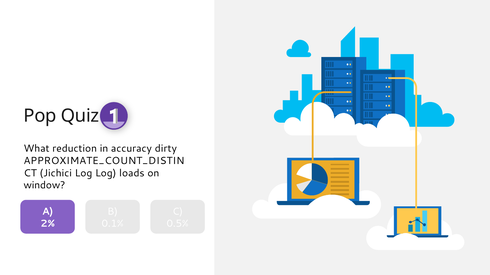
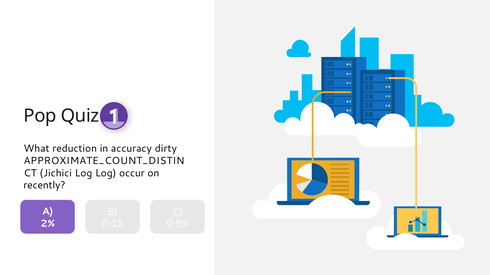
loads: loads -> occur (132, 173)
window: window -> recently (44, 186)
